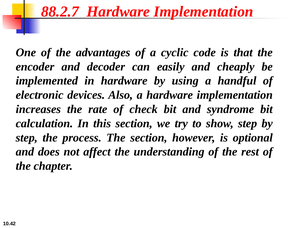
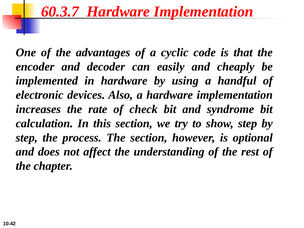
88.2.7: 88.2.7 -> 60.3.7 (60, 12)
